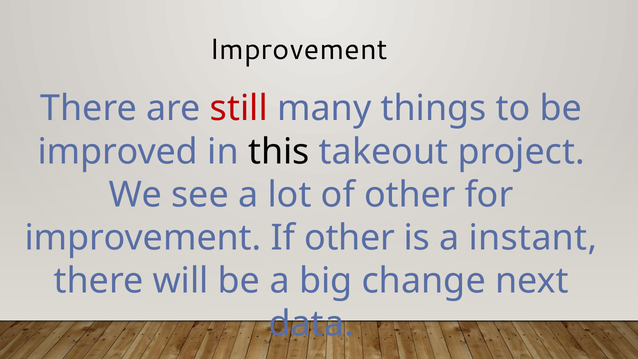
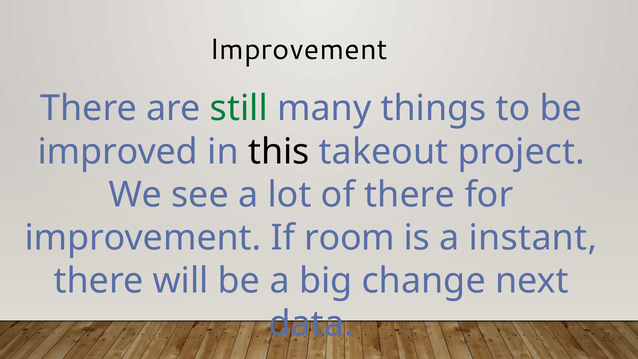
still colour: red -> green (239, 109)
of other: other -> there (410, 195)
If other: other -> room (350, 238)
